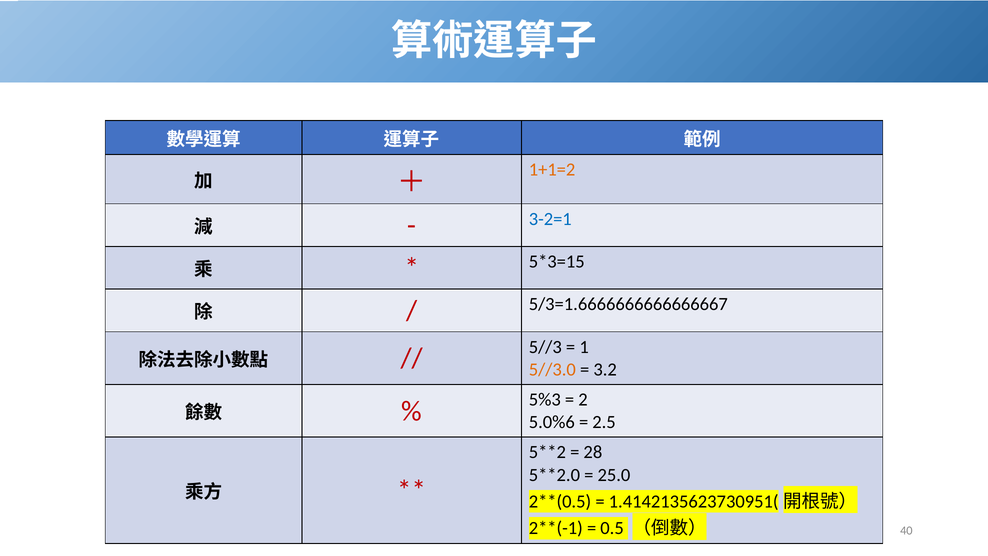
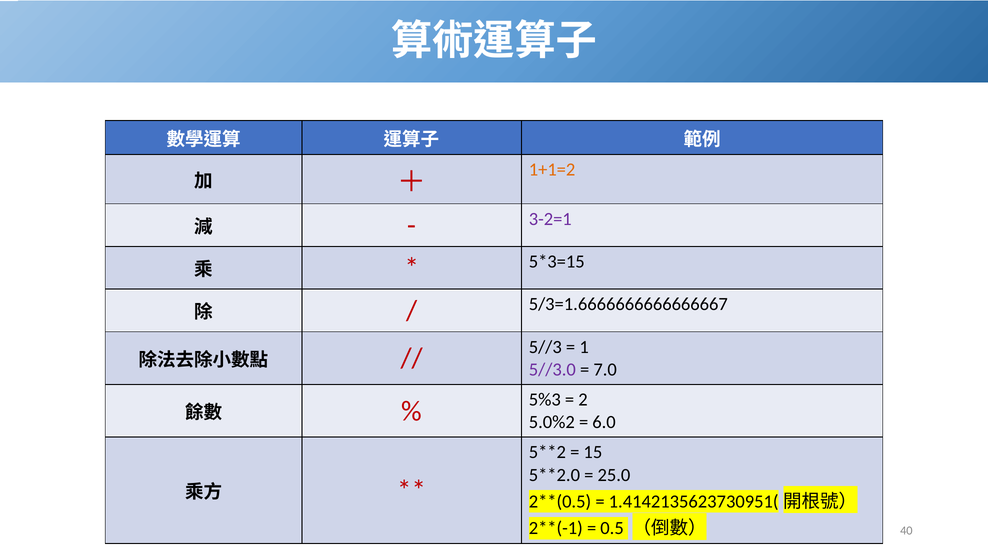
3-2=1 colour: blue -> purple (550, 219)
5//3.0 colour: orange -> purple (552, 369)
3.2: 3.2 -> 7.0 (605, 369)
5.0%6: 5.0%6 -> 5.0%2 (552, 422)
2.5: 2.5 -> 6.0 (604, 422)
28: 28 -> 15 (593, 452)
